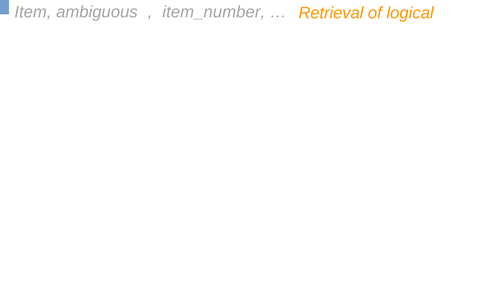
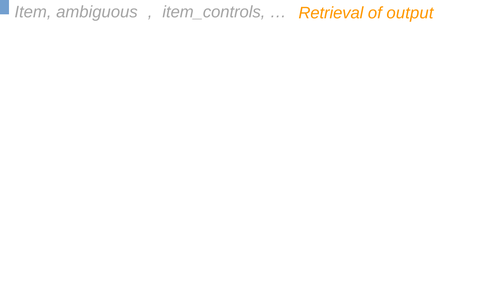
item_number: item_number -> item_controls (214, 12)
logical: logical -> output (410, 13)
